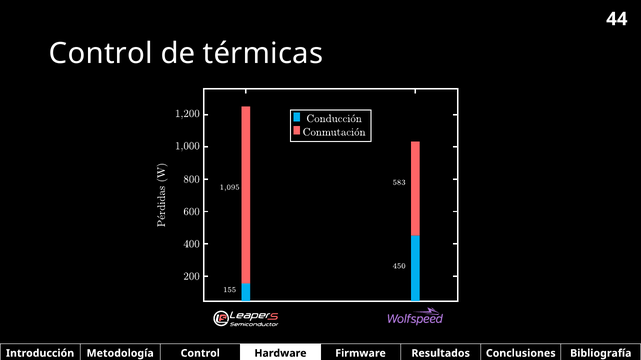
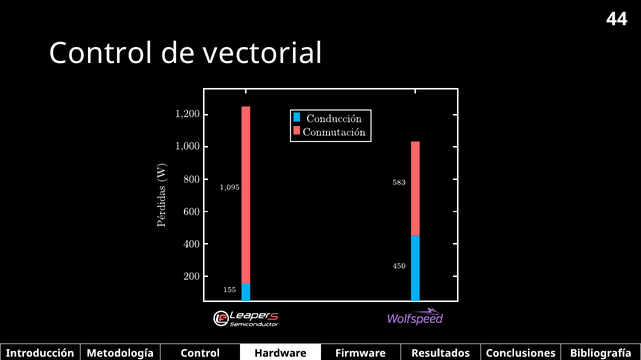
térmicas: térmicas -> vectorial (263, 54)
